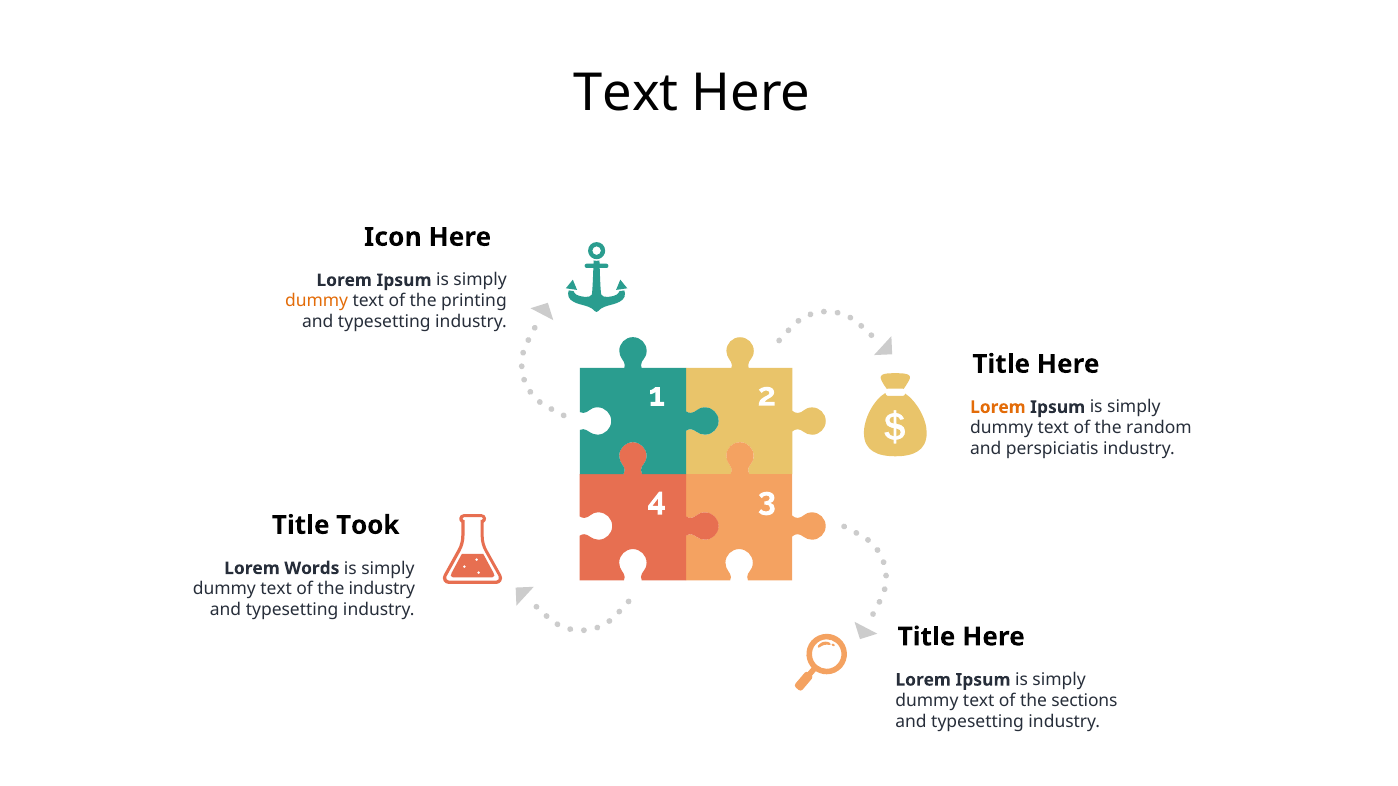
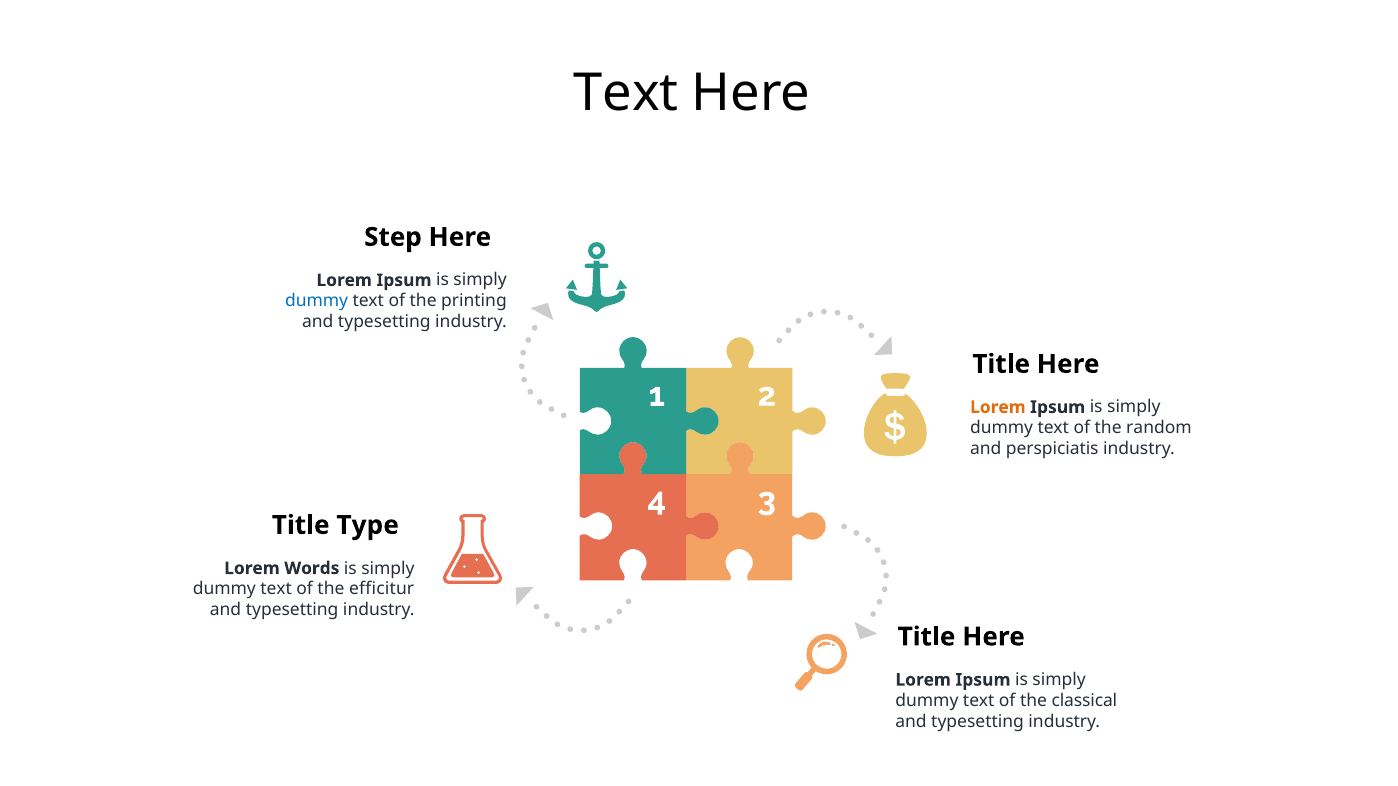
Icon: Icon -> Step (393, 237)
dummy colour: orange -> blue (317, 301)
Took: Took -> Type (368, 525)
the industry: industry -> efficitur (382, 590)
sections: sections -> classical (1084, 701)
